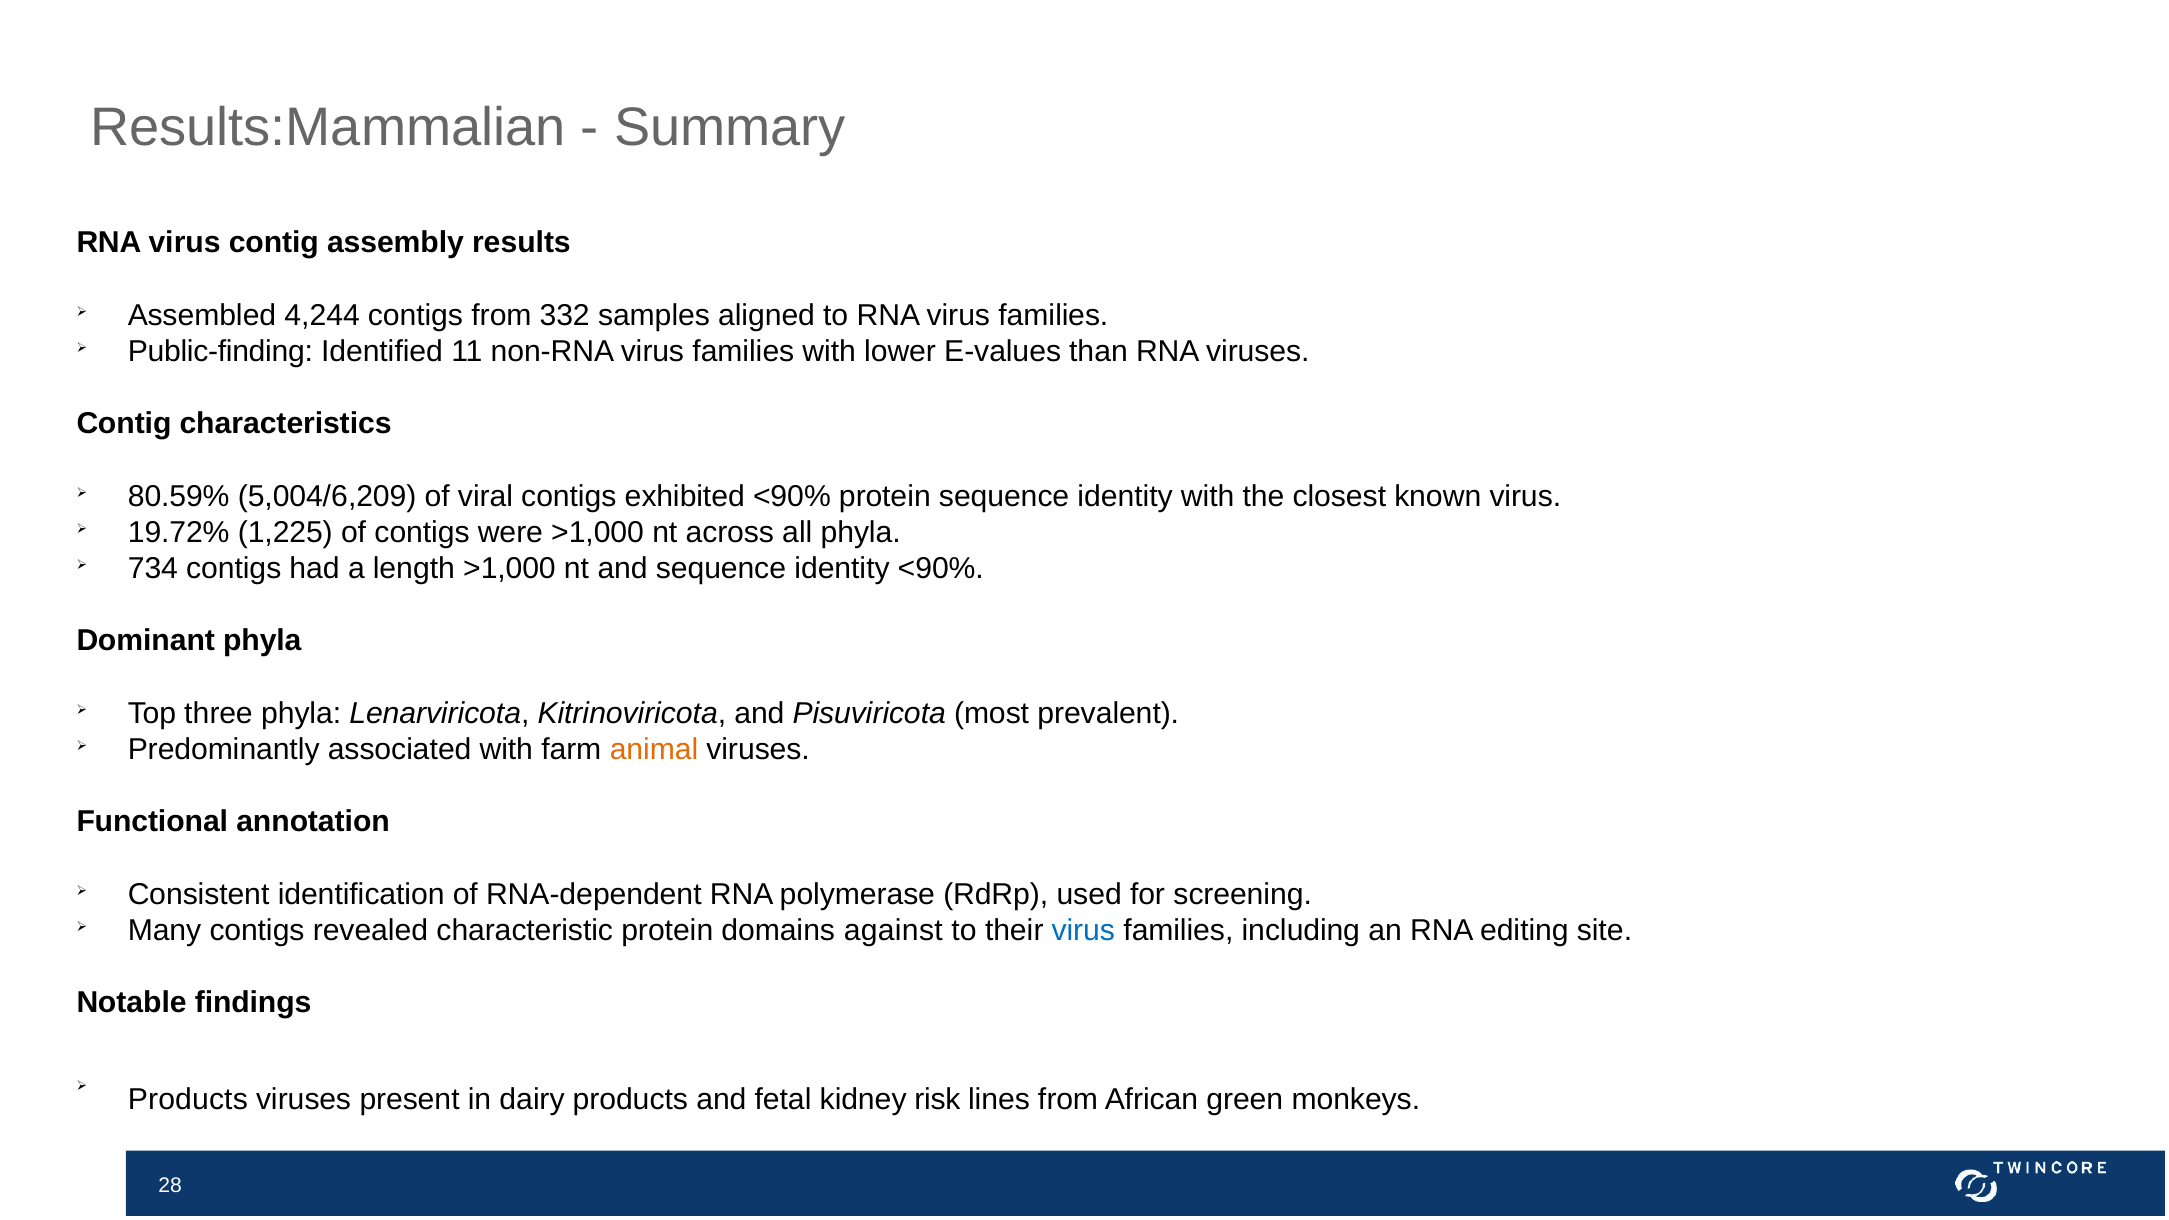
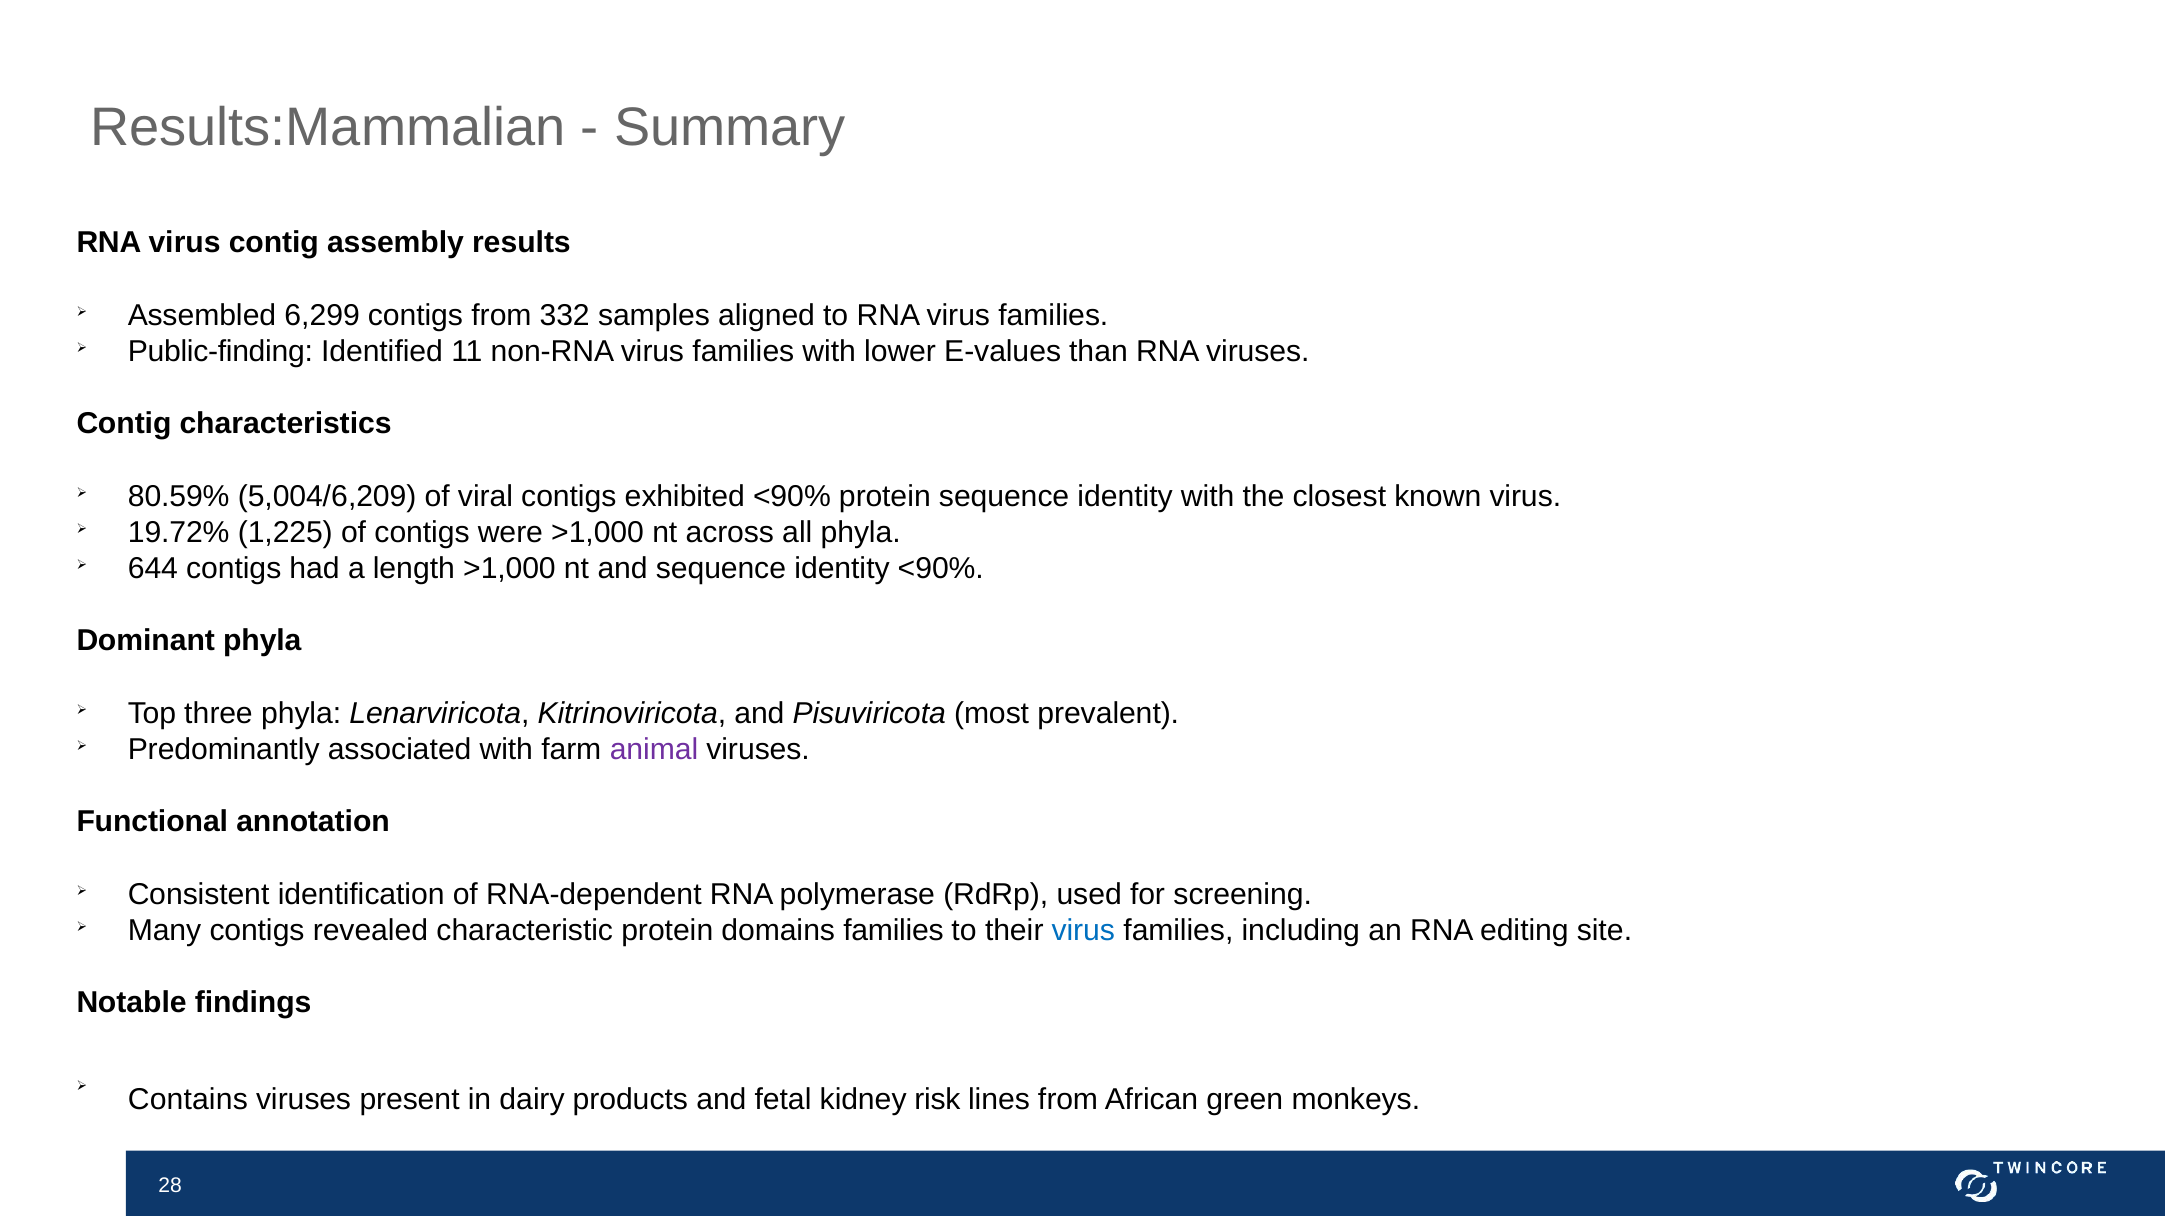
4,244: 4,244 -> 6,299 (322, 315)
734: 734 -> 644 (153, 569)
animal colour: orange -> purple (654, 750)
domains against: against -> families (894, 931)
Products: Products -> Contains (188, 1100)
